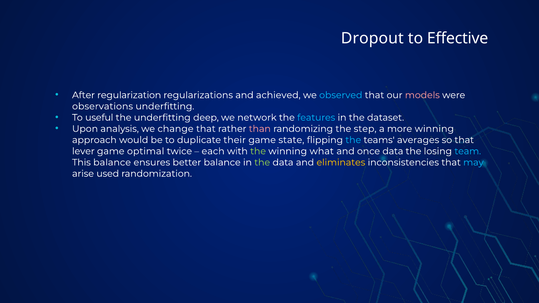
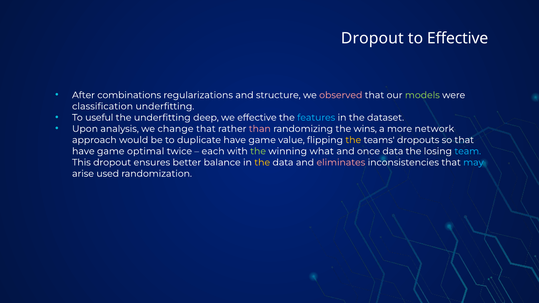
regularization: regularization -> combinations (129, 95)
achieved: achieved -> structure (278, 95)
observed colour: light blue -> pink (341, 95)
models colour: pink -> light green (422, 95)
observations: observations -> classification (103, 106)
we network: network -> effective (257, 118)
step: step -> wins (365, 129)
more winning: winning -> network (434, 129)
duplicate their: their -> have (235, 140)
state: state -> value (291, 140)
the colour: light blue -> yellow (353, 140)
averages: averages -> dropouts (418, 140)
lever: lever -> have (83, 151)
This balance: balance -> dropout (112, 163)
the colour: light green -> yellow (262, 163)
eliminates colour: yellow -> pink (341, 163)
